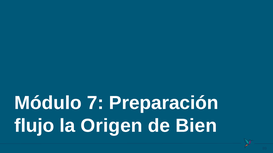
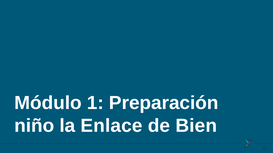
7: 7 -> 1 (95, 103)
flujo: flujo -> niño (34, 126)
Origen: Origen -> Enlace (112, 126)
